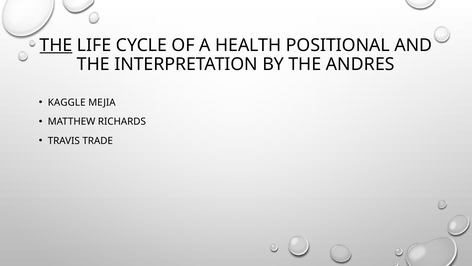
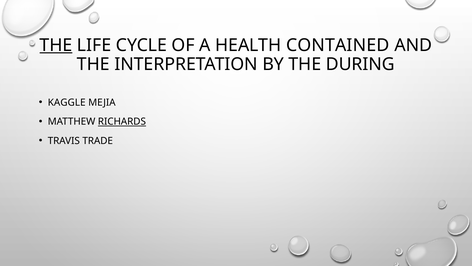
POSITIONAL: POSITIONAL -> CONTAINED (338, 45)
ANDRES: ANDRES -> DURING (360, 64)
RICHARDS underline: none -> present (122, 121)
